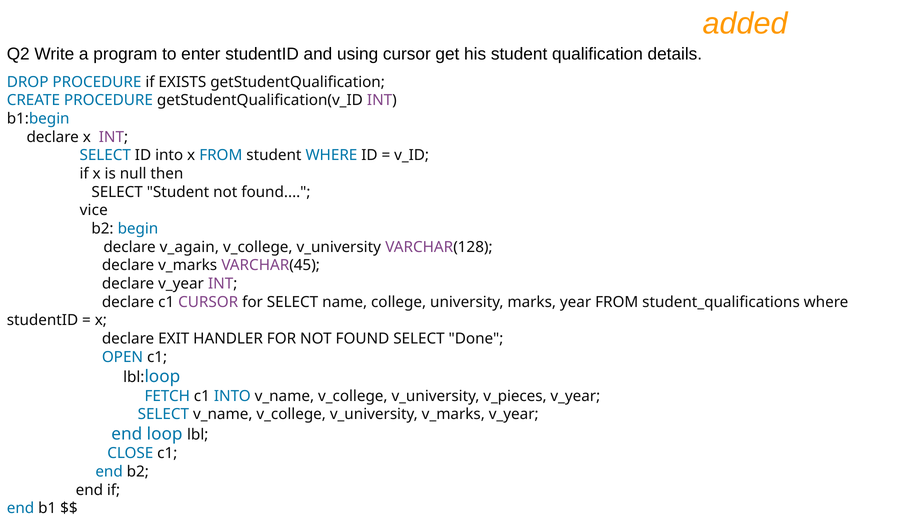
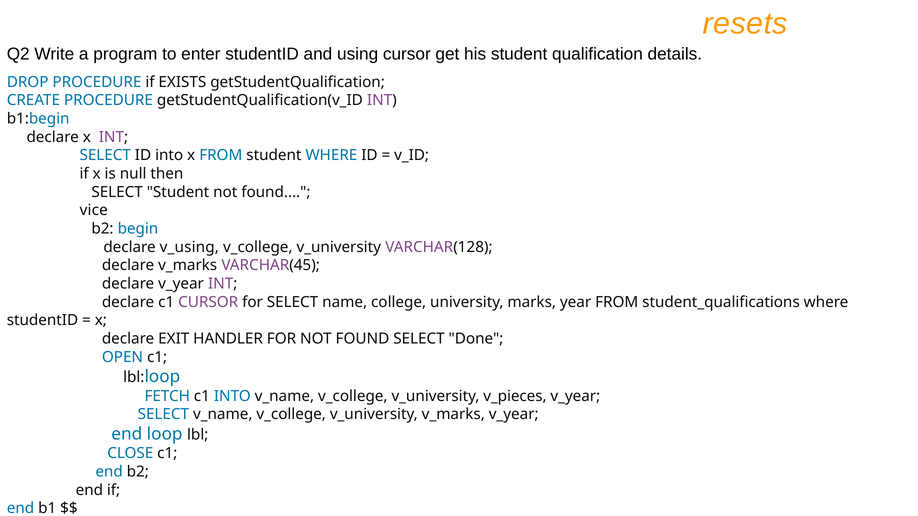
added: added -> resets (745, 24)
v_again: v_again -> v_using (189, 247)
